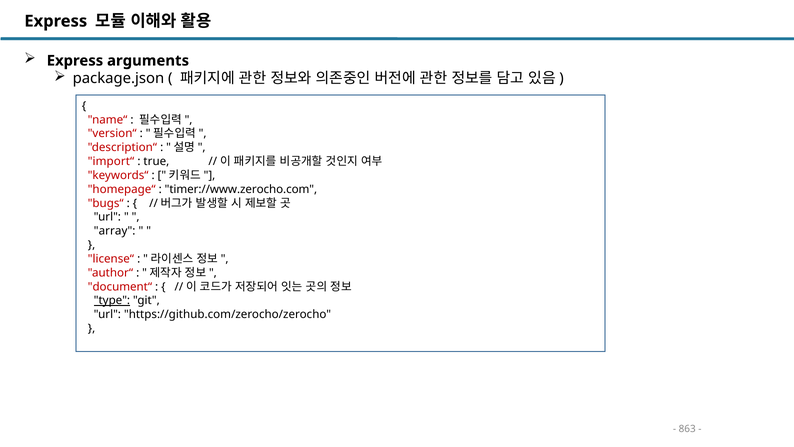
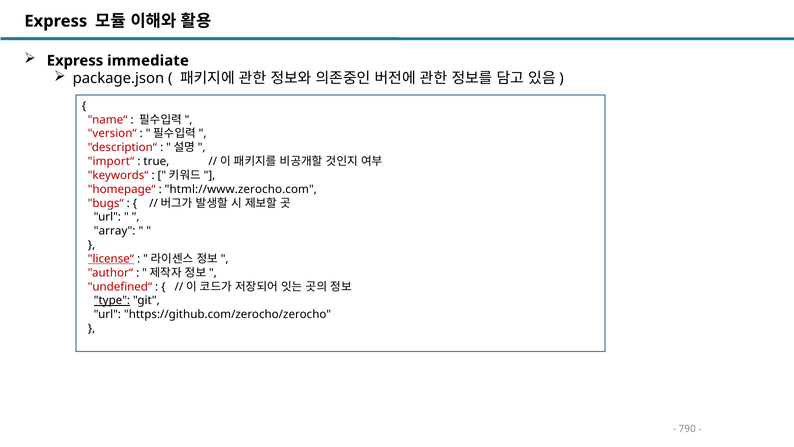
arguments: arguments -> immediate (148, 61)
timer://www.zerocho.com: timer://www.zerocho.com -> html://www.zerocho.com (241, 189)
license“ underline: none -> present (111, 259)
document“: document“ -> undefined“ (120, 286)
863: 863 -> 790 (687, 428)
